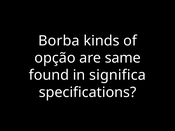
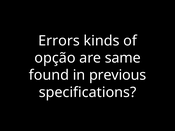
Borba: Borba -> Errors (59, 41)
significa: significa -> previous (118, 75)
